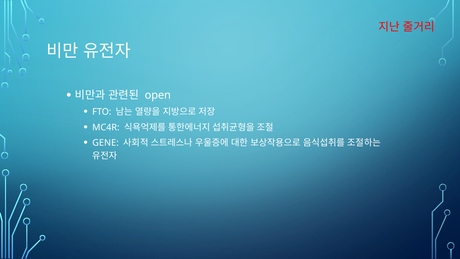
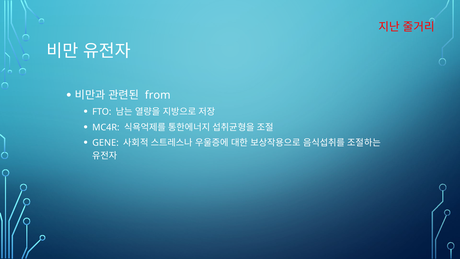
open: open -> from (158, 95)
